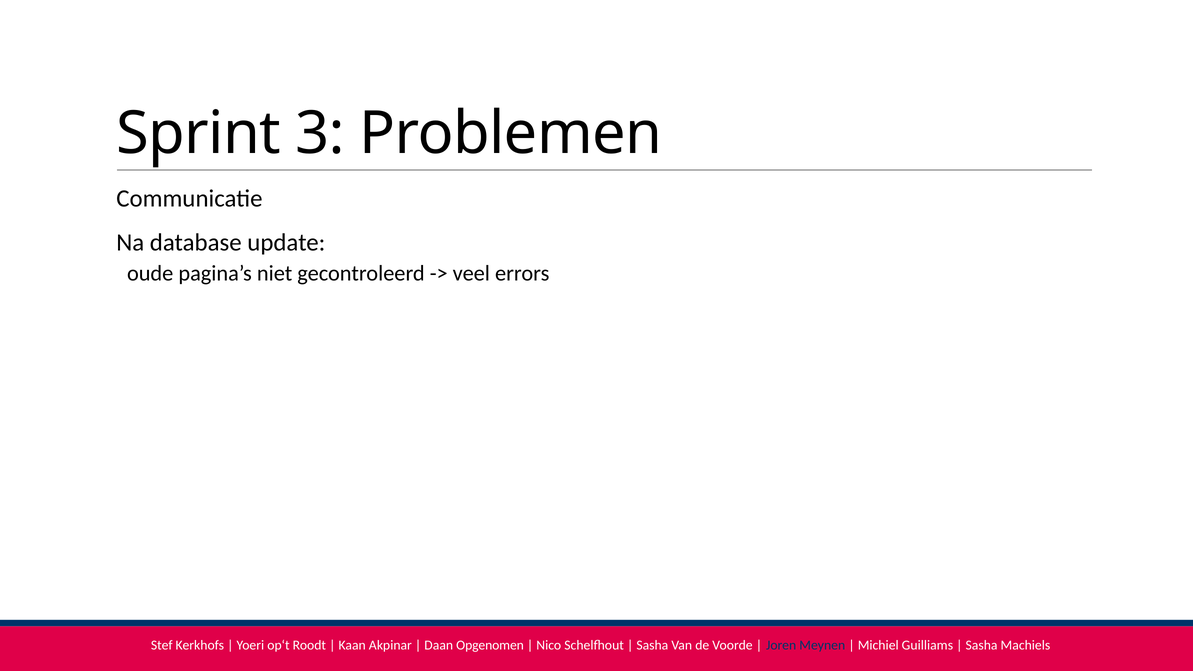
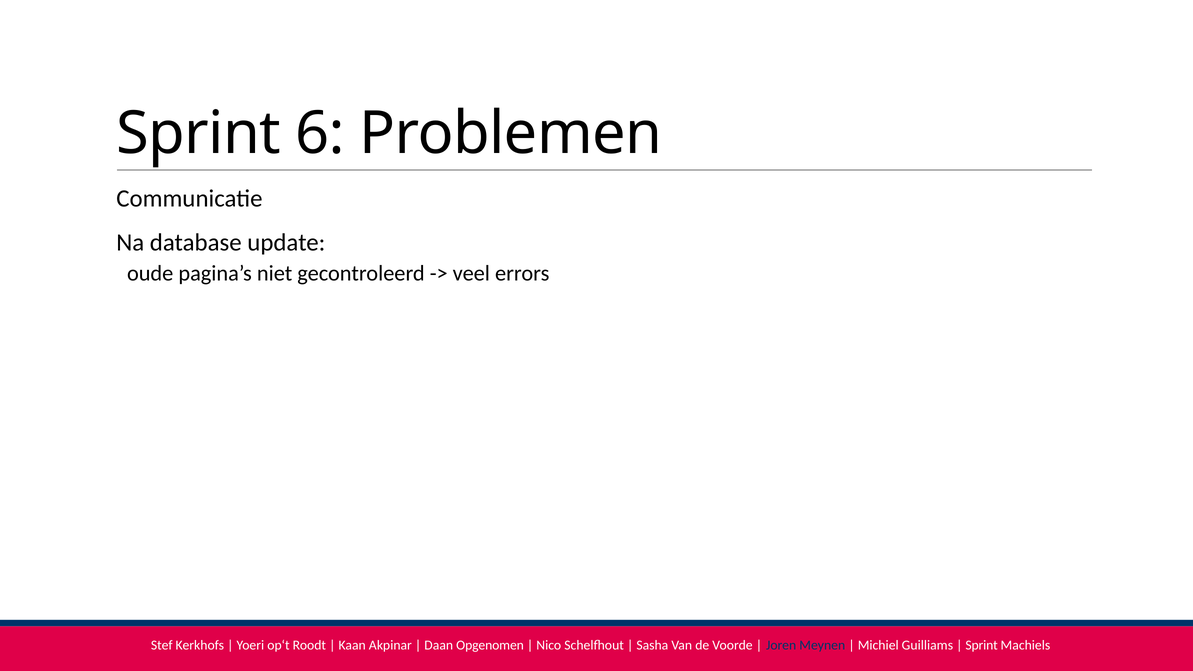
3: 3 -> 6 (320, 134)
Sasha: Sasha -> Sprint (982, 645)
